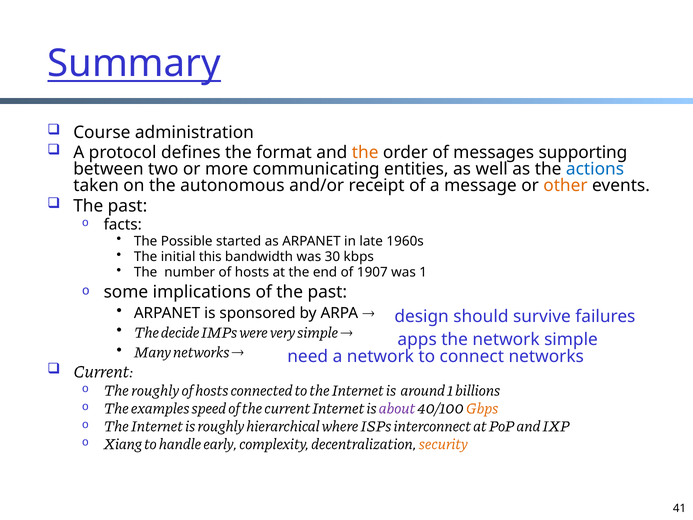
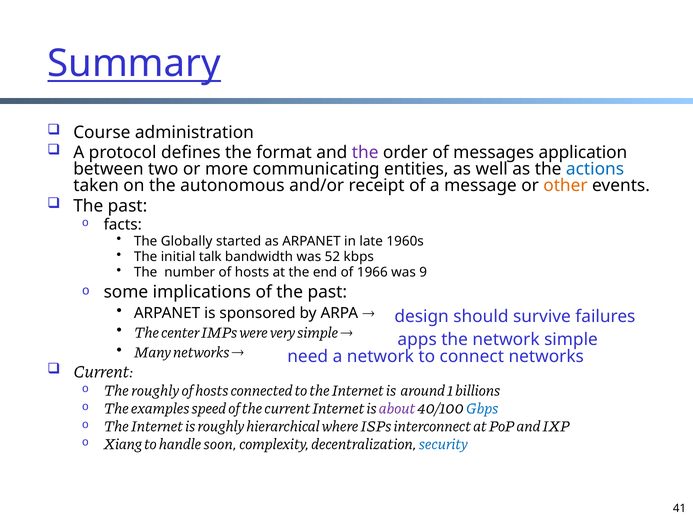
the colour: orange -> purple (365, 152)
supporting: supporting -> application (583, 152)
Possible: Possible -> Globally (187, 241)
this: this -> talk (210, 257)
30: 30 -> 52 (332, 257)
1907: 1907 -> 1966 (372, 273)
was 1: 1 -> 9 (423, 273)
decide: decide -> center (180, 333)
Gbps colour: orange -> blue (482, 408)
early: early -> soon (220, 444)
security colour: orange -> blue (443, 444)
